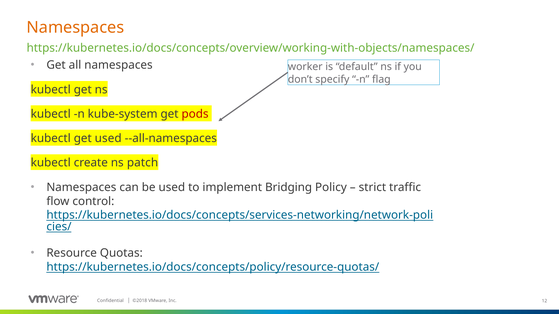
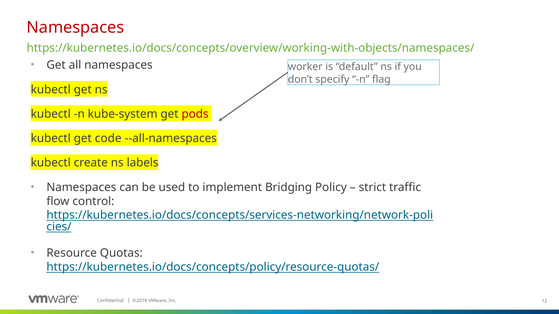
Namespaces colour: orange -> red (75, 27)
get used: used -> code (108, 139)
patch: patch -> labels (143, 163)
